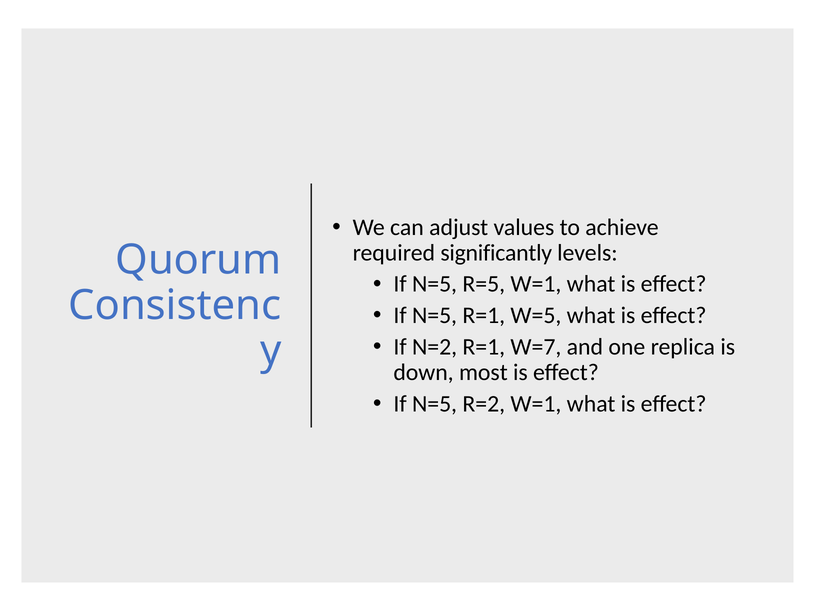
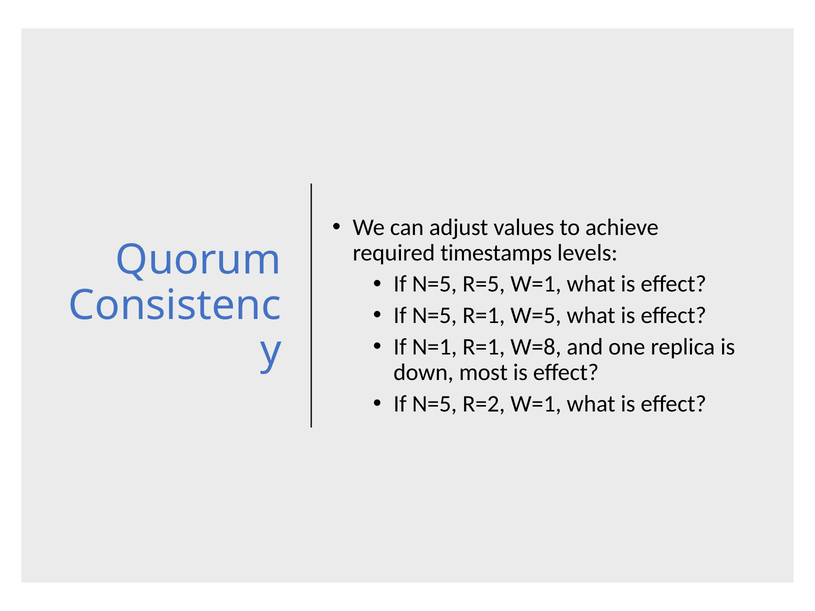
significantly: significantly -> timestamps (496, 253)
N=2: N=2 -> N=1 (435, 347)
W=7: W=7 -> W=8 (536, 347)
